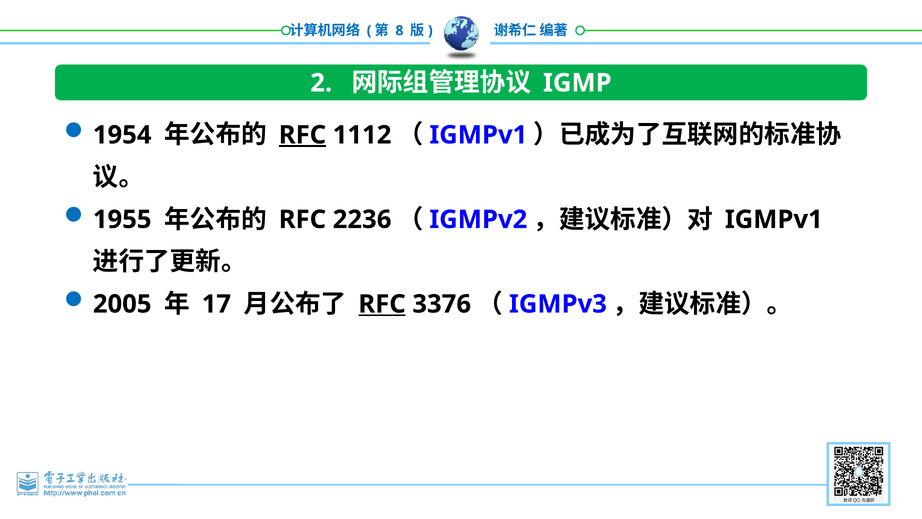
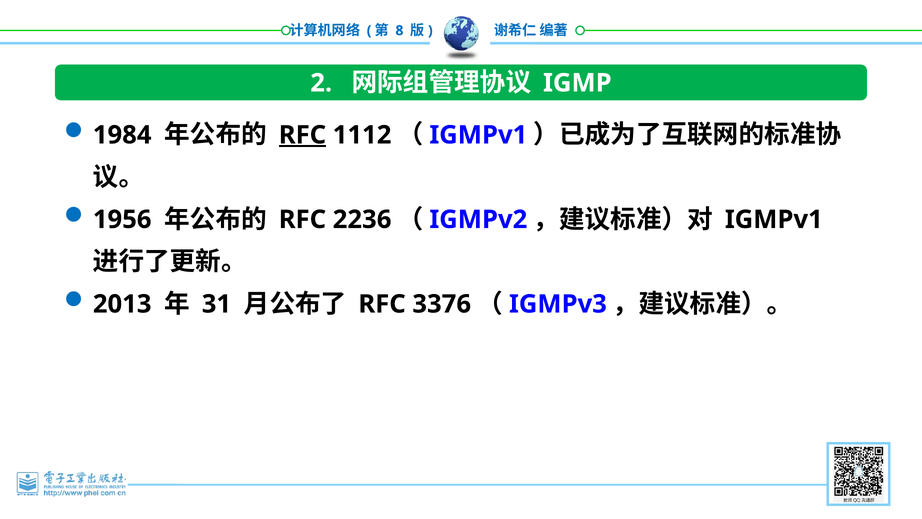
1954: 1954 -> 1984 (122, 135)
1955: 1955 -> 1956 (122, 219)
2005: 2005 -> 2013 (122, 304)
17: 17 -> 31 (216, 304)
RFC underline: present -> none (382, 304)
